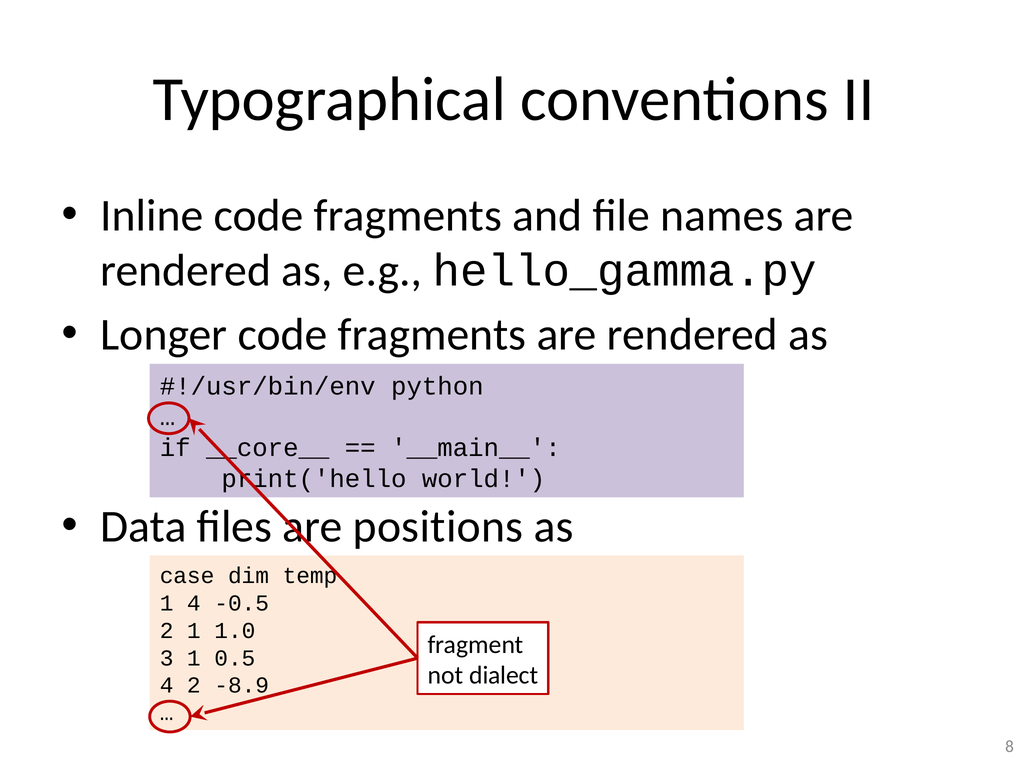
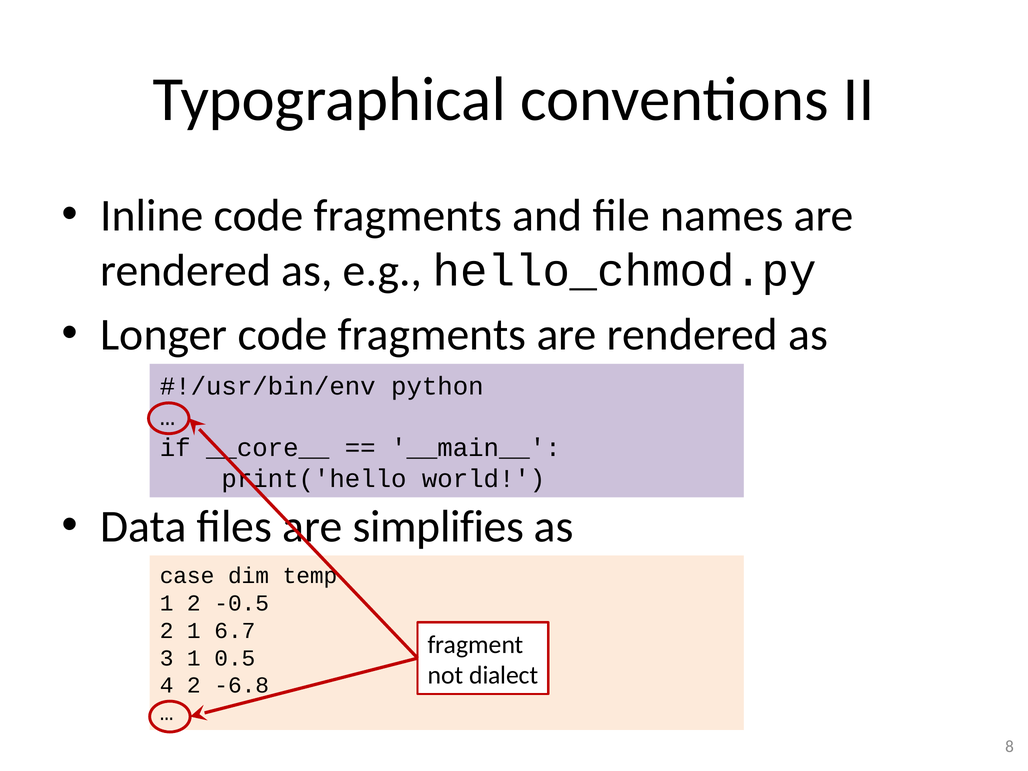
hello_gamma.py: hello_gamma.py -> hello_chmod.py (625, 270)
positions: positions -> simplifies (438, 526)
1 4: 4 -> 2 (194, 603)
1.0: 1.0 -> 6.7 (235, 631)
-8.9: -8.9 -> -6.8 (242, 685)
